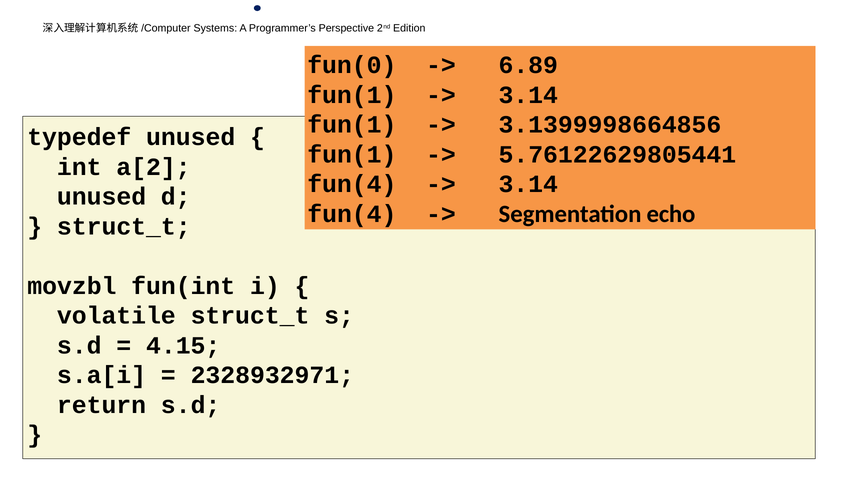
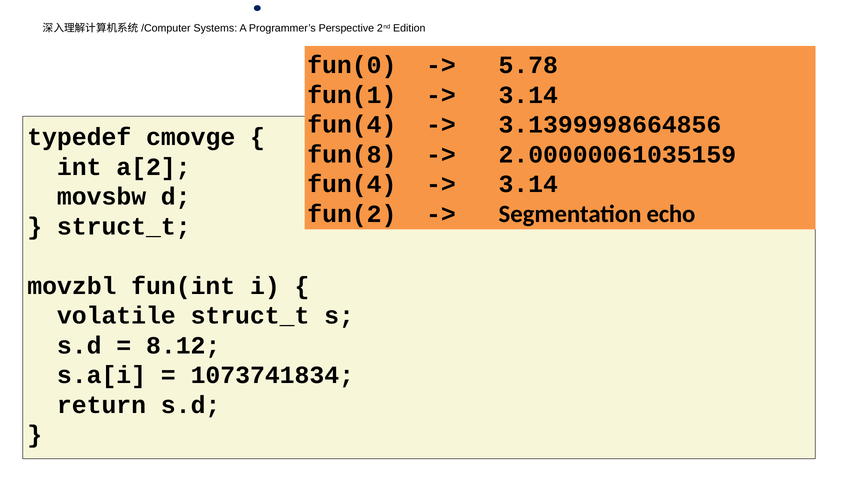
6.89: 6.89 -> 5.78 (528, 65)
fun(1: fun(1 -> fun(4 (352, 125)
typedef unused: unused -> cmovge (191, 137)
fun(1: fun(1 -> fun(8 (352, 155)
5.76122629805441: 5.76122629805441 -> 2.00000061035159 (617, 155)
unused: unused -> movsbw (102, 197)
fun(4: fun(4 -> fun(2 (352, 214)
4.15: 4.15 -> 8.12 (183, 346)
2328932971: 2328932971 -> 1073741834 (272, 375)
